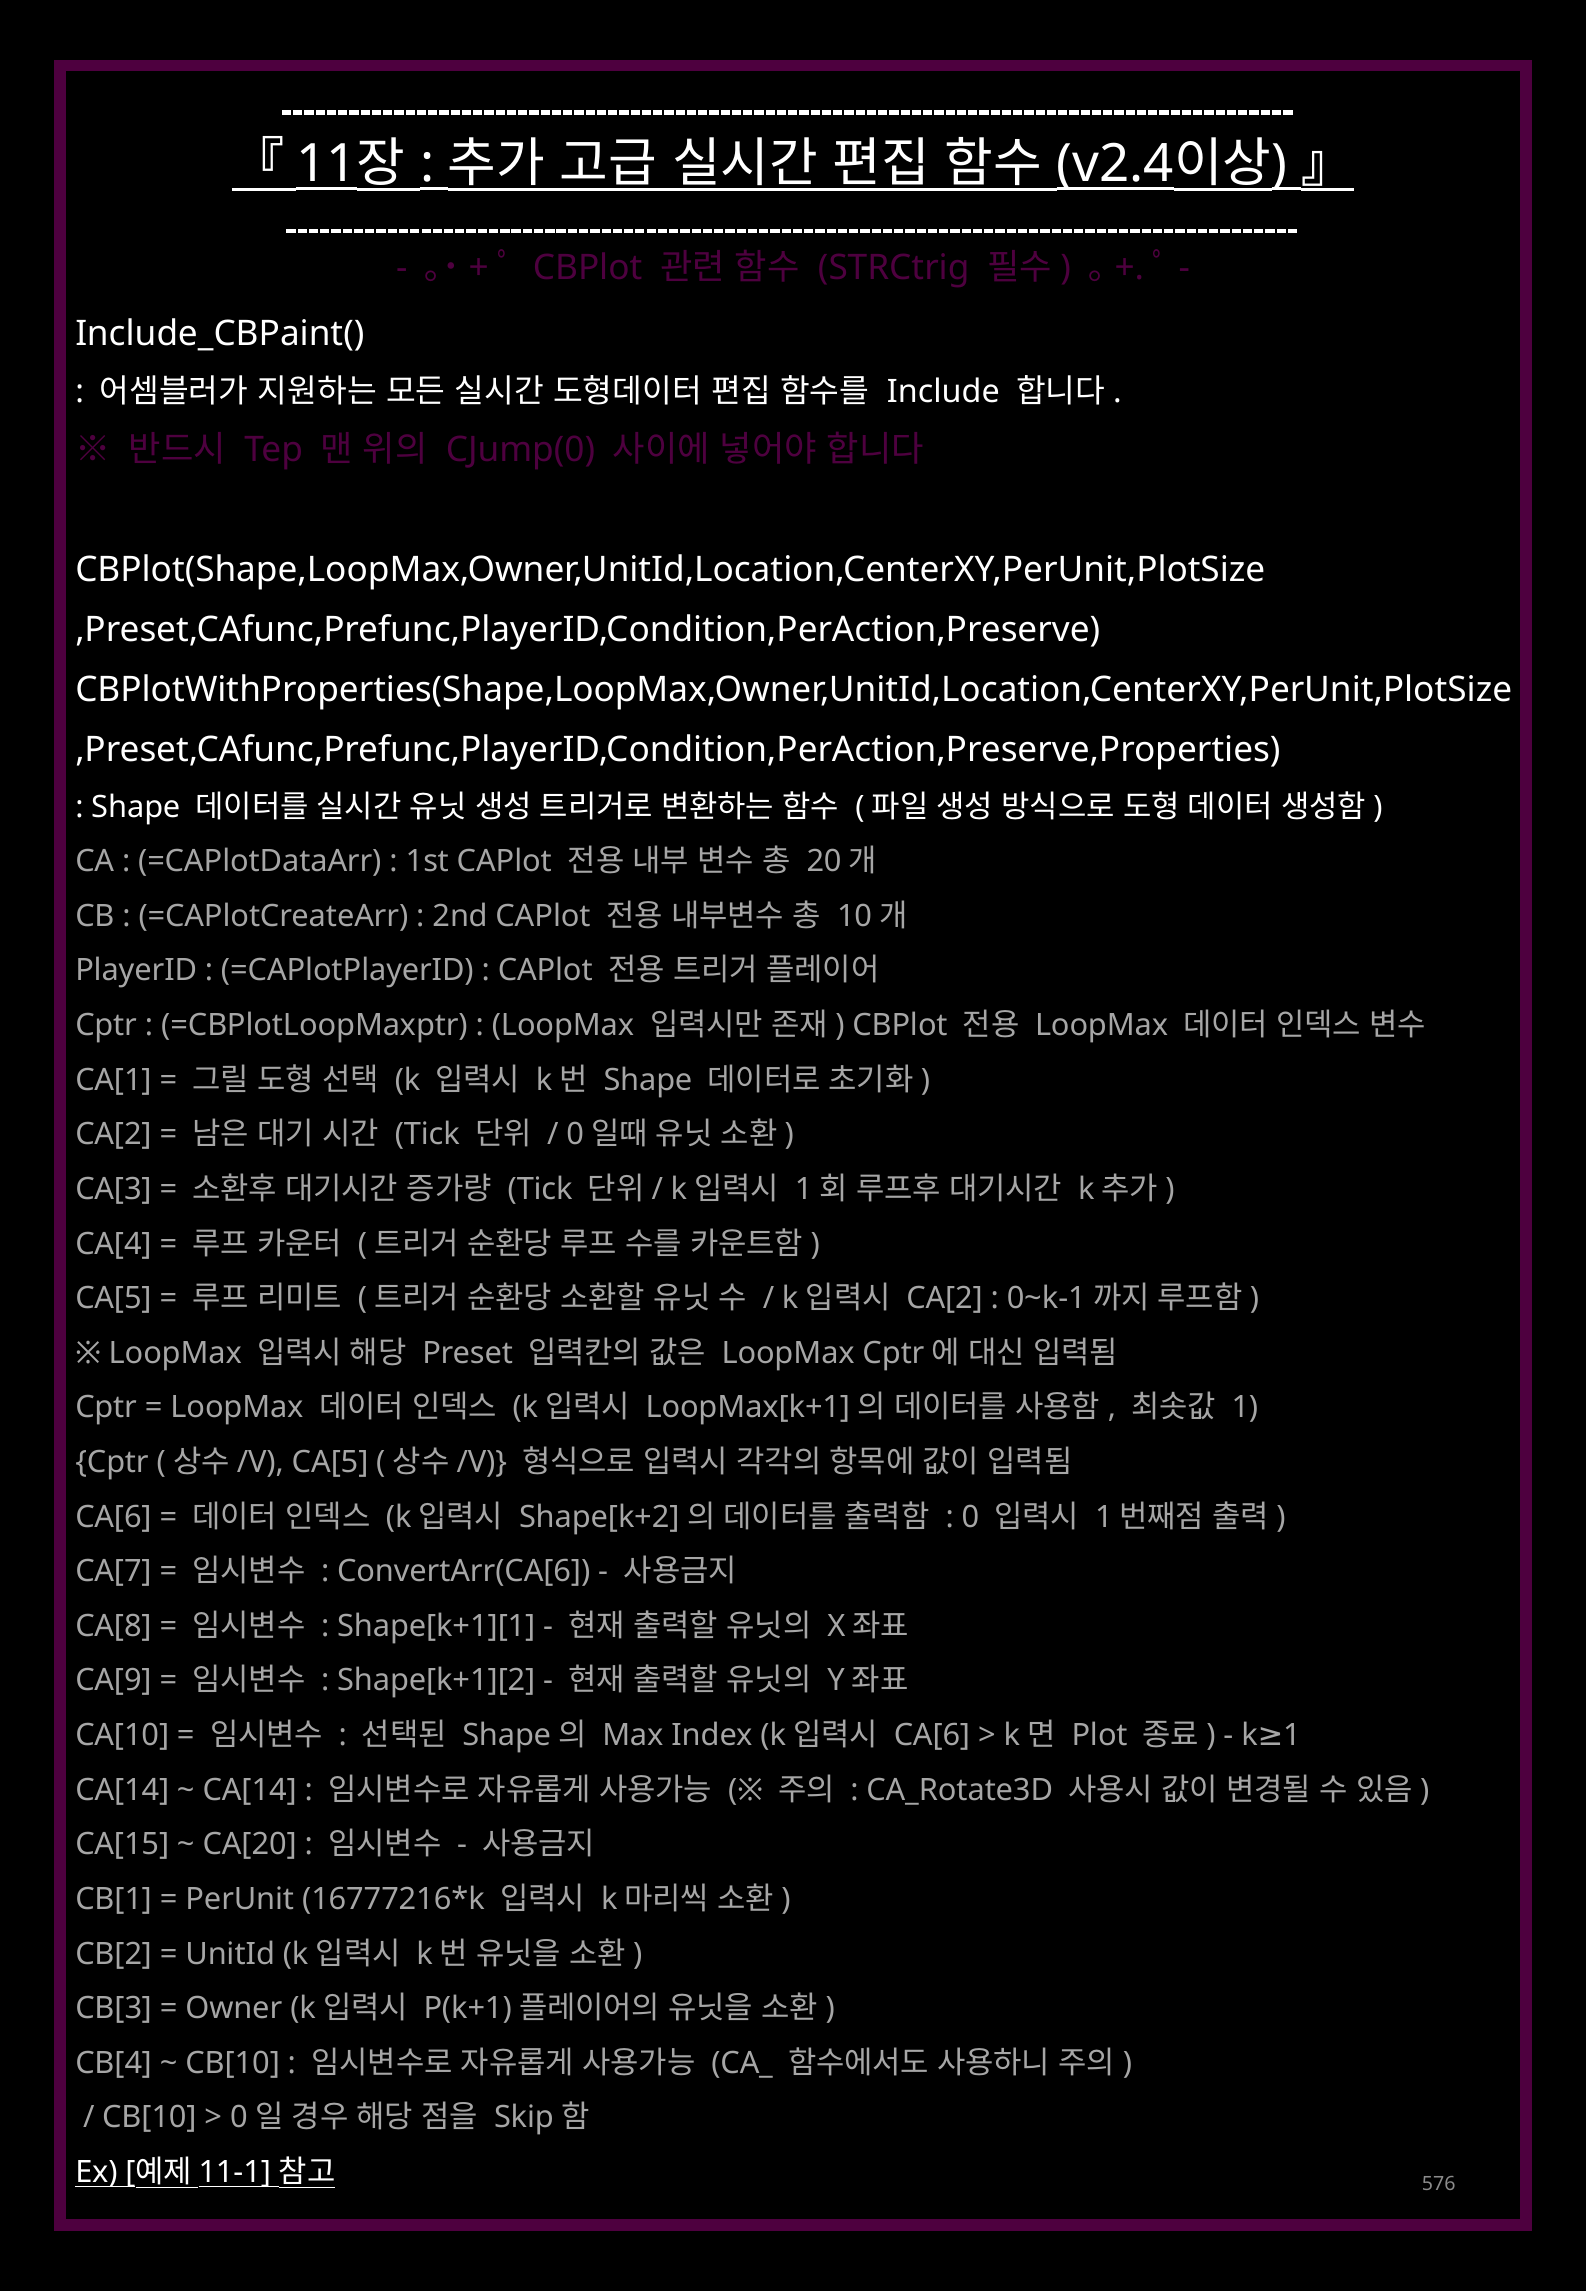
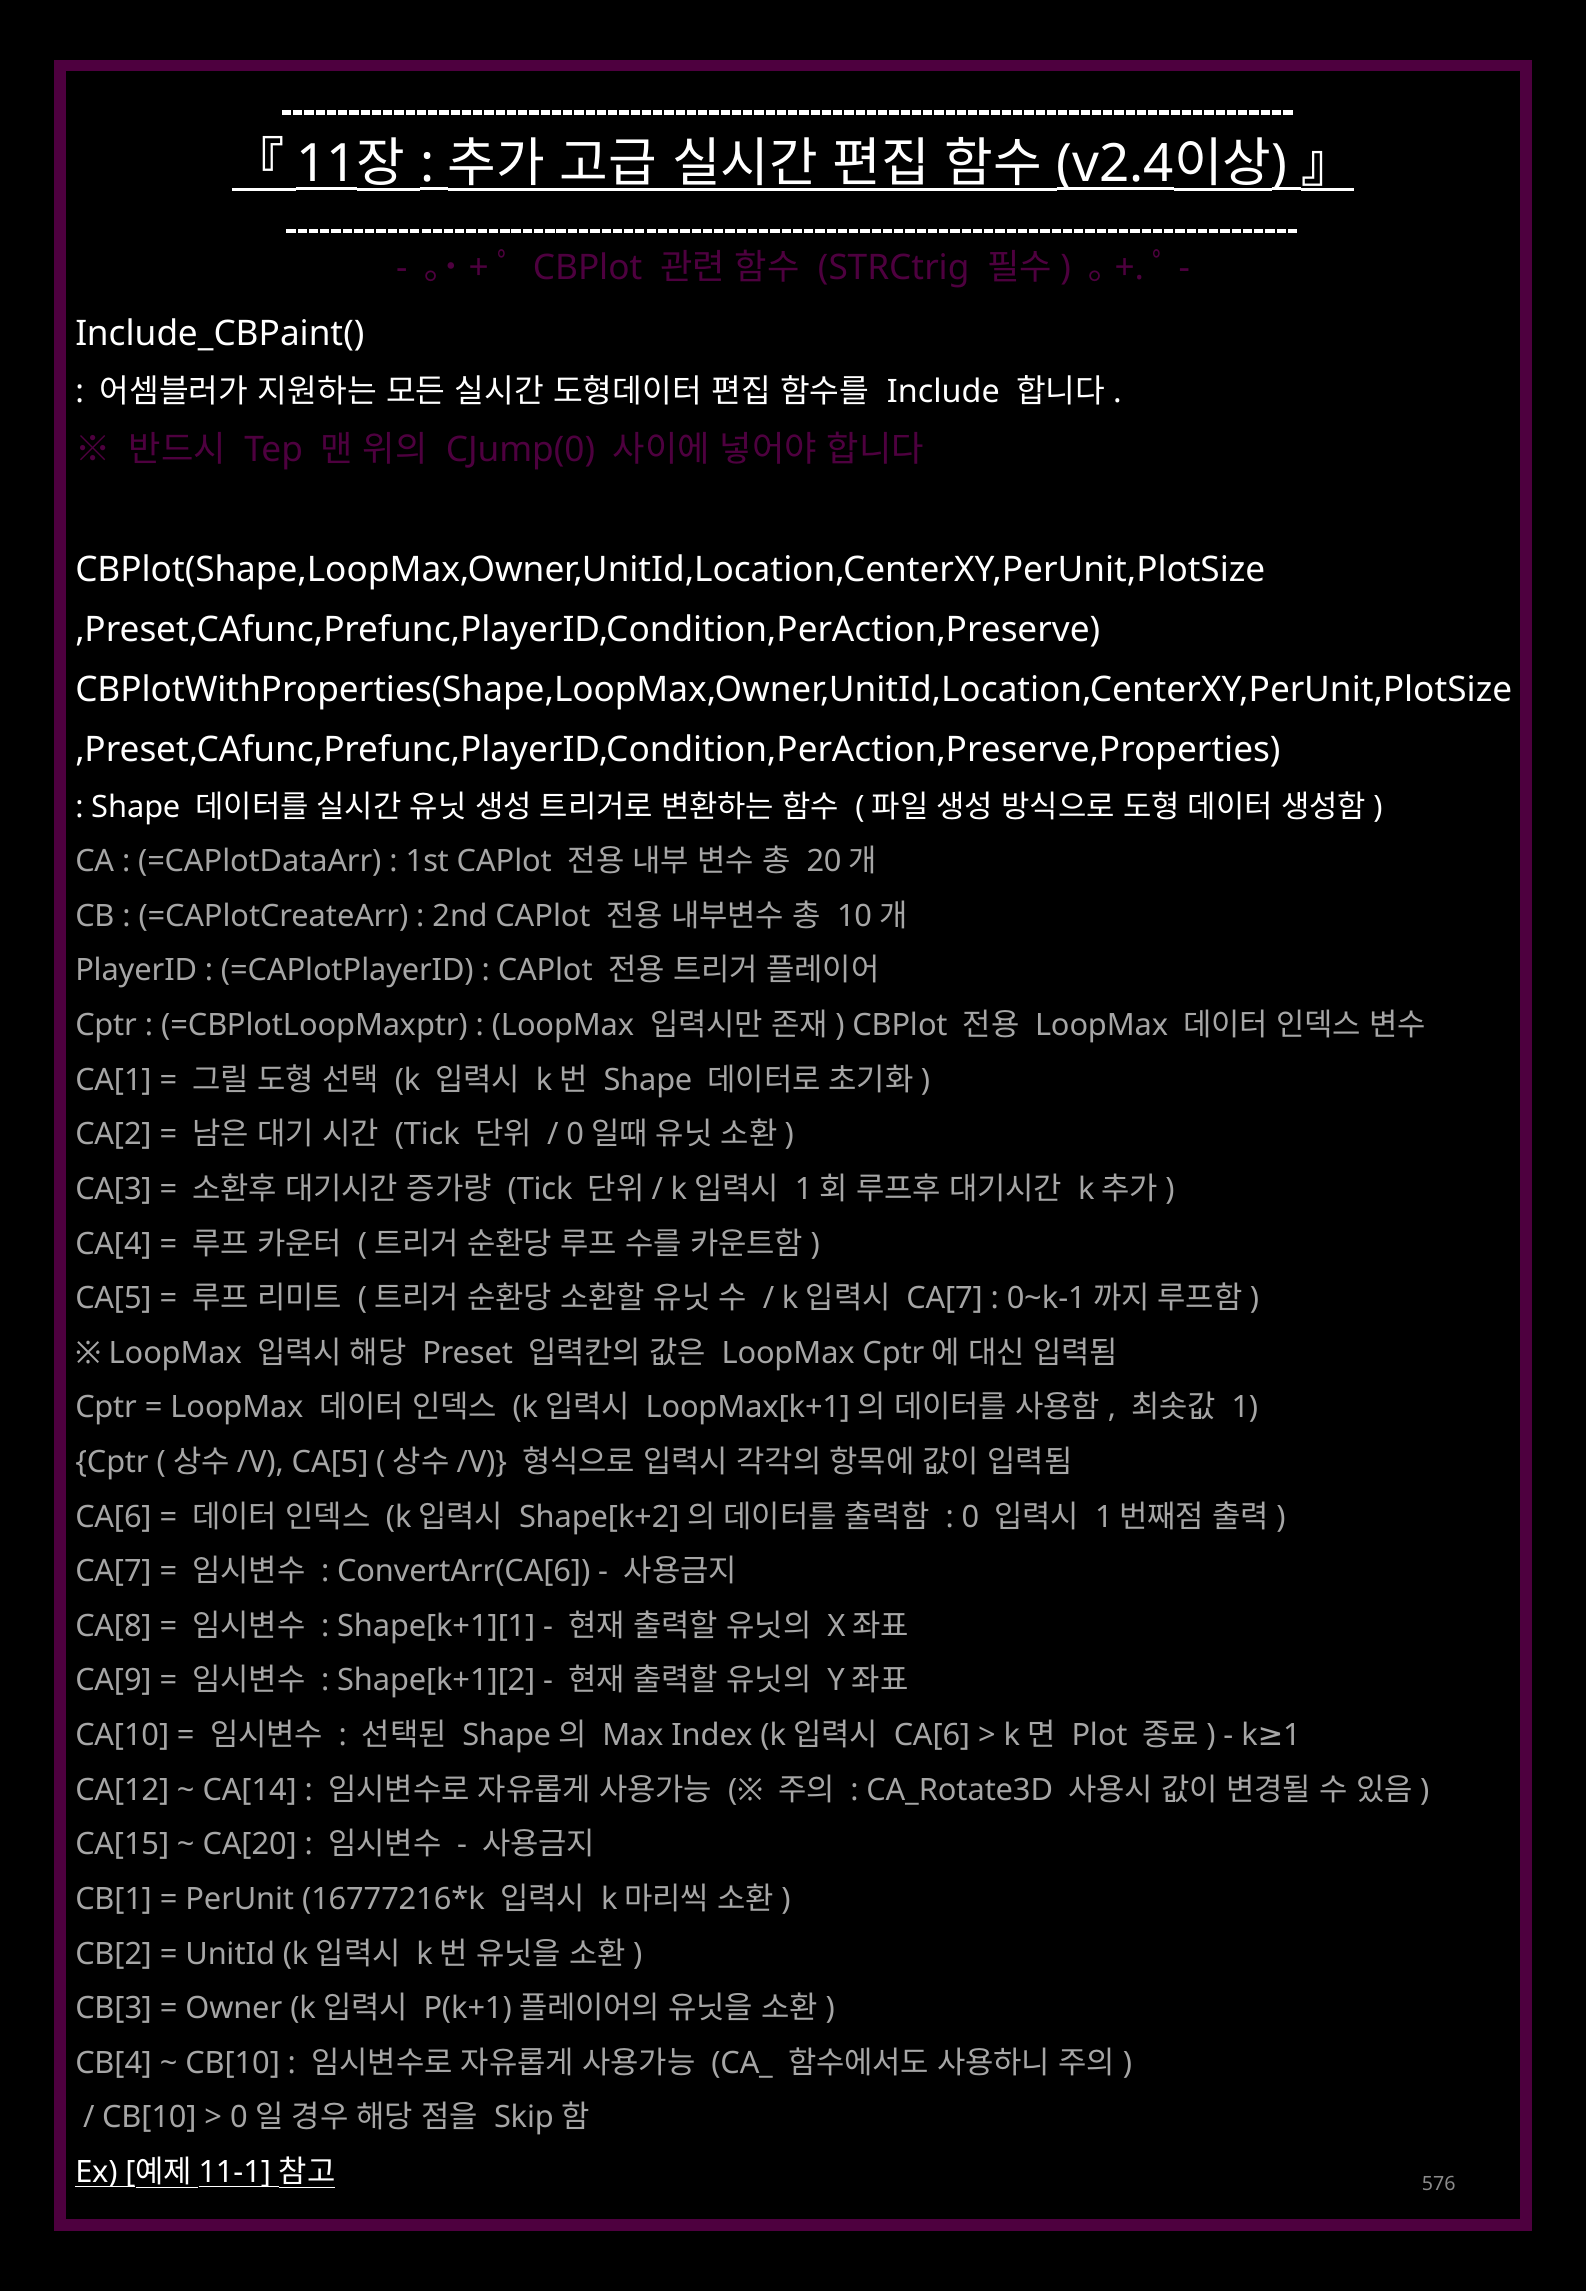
CA[2: CA[2 -> CA[7 (945, 1298)
CA[14: CA[14 -> CA[12 (122, 1790)
